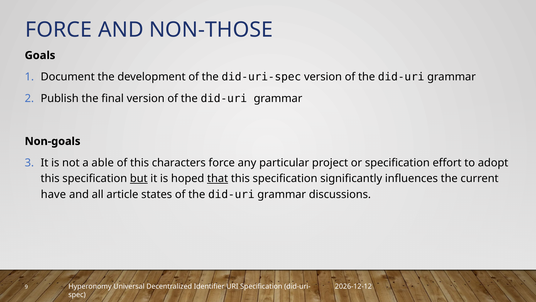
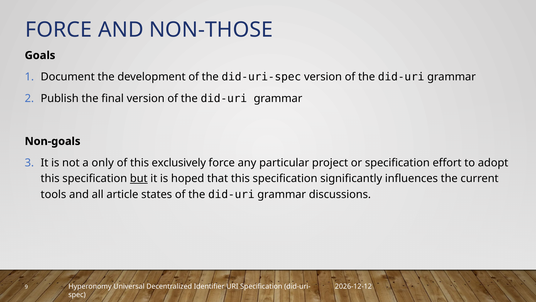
able: able -> only (103, 163)
characters: characters -> exclusively (179, 163)
that underline: present -> none (218, 178)
have: have -> tools (53, 194)
